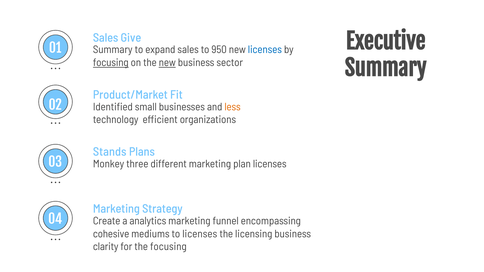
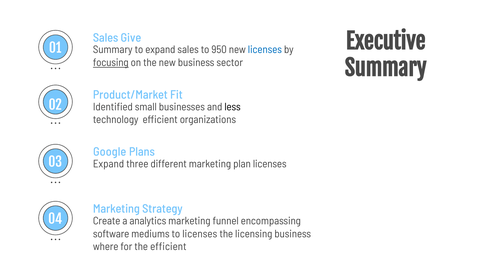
new underline: present -> none (167, 63)
less colour: orange -> black (233, 107)
Stands: Stands -> Google (110, 152)
Monkey: Monkey -> Expand (109, 164)
cohesive: cohesive -> software (111, 234)
clarity: clarity -> where (106, 247)
the focusing: focusing -> efficient (168, 247)
